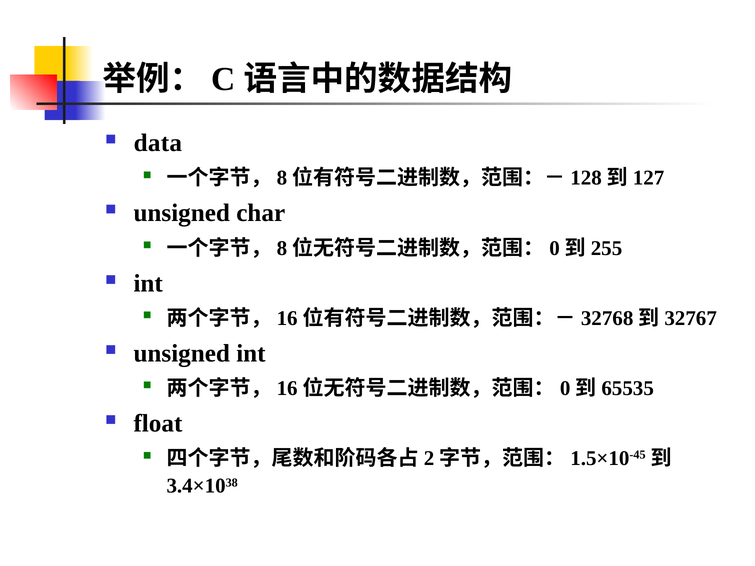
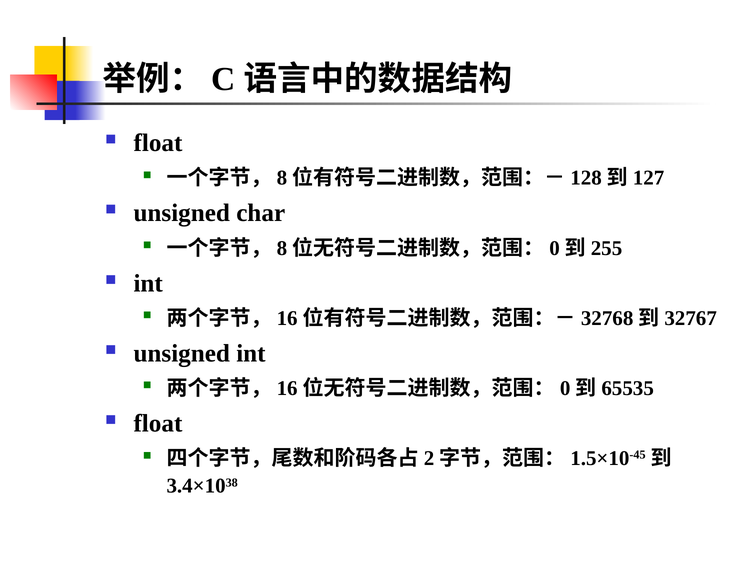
data: data -> float (158, 143)
